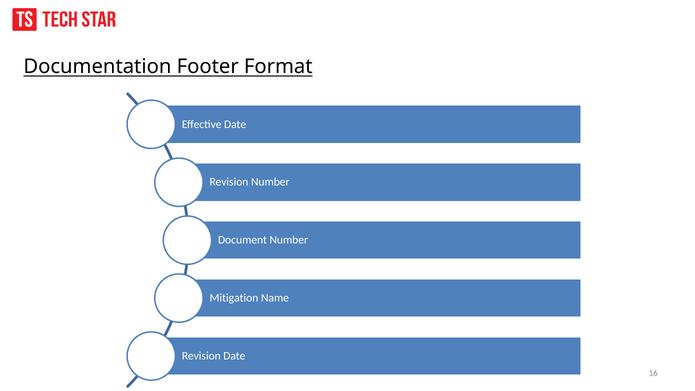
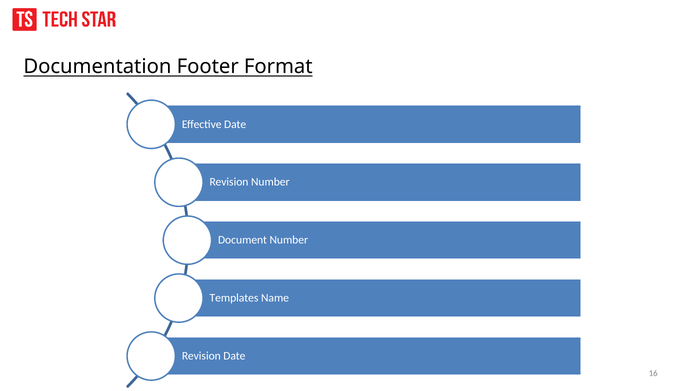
Mitigation: Mitigation -> Templates (234, 298)
